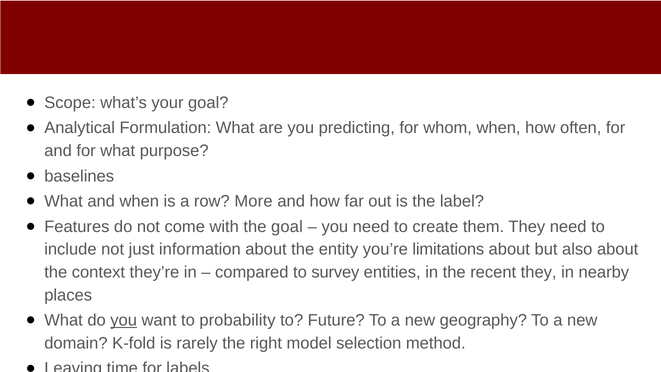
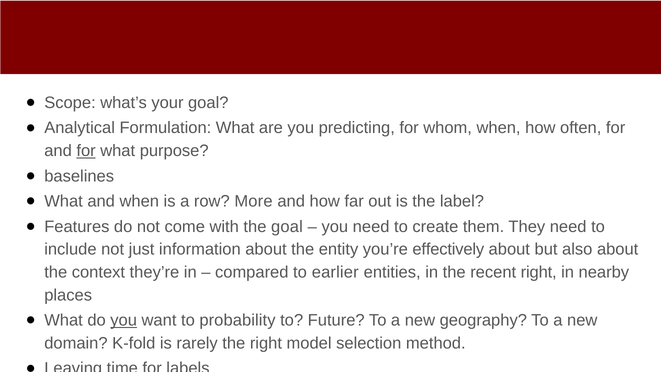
for underline: none -> present (86, 151)
limitations: limitations -> effectively (448, 249)
survey: survey -> earlier (335, 272)
recent they: they -> right (539, 272)
